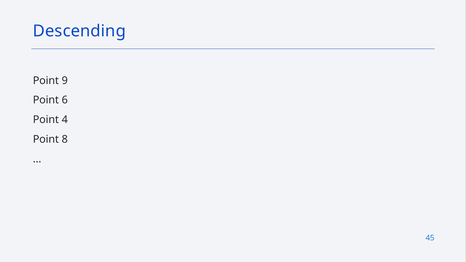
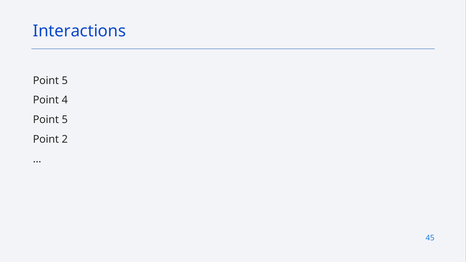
Descending: Descending -> Interactions (79, 31)
9: 9 -> 5 (65, 81)
6: 6 -> 4 (65, 100)
4: 4 -> 5 (65, 120)
8: 8 -> 2 (65, 139)
